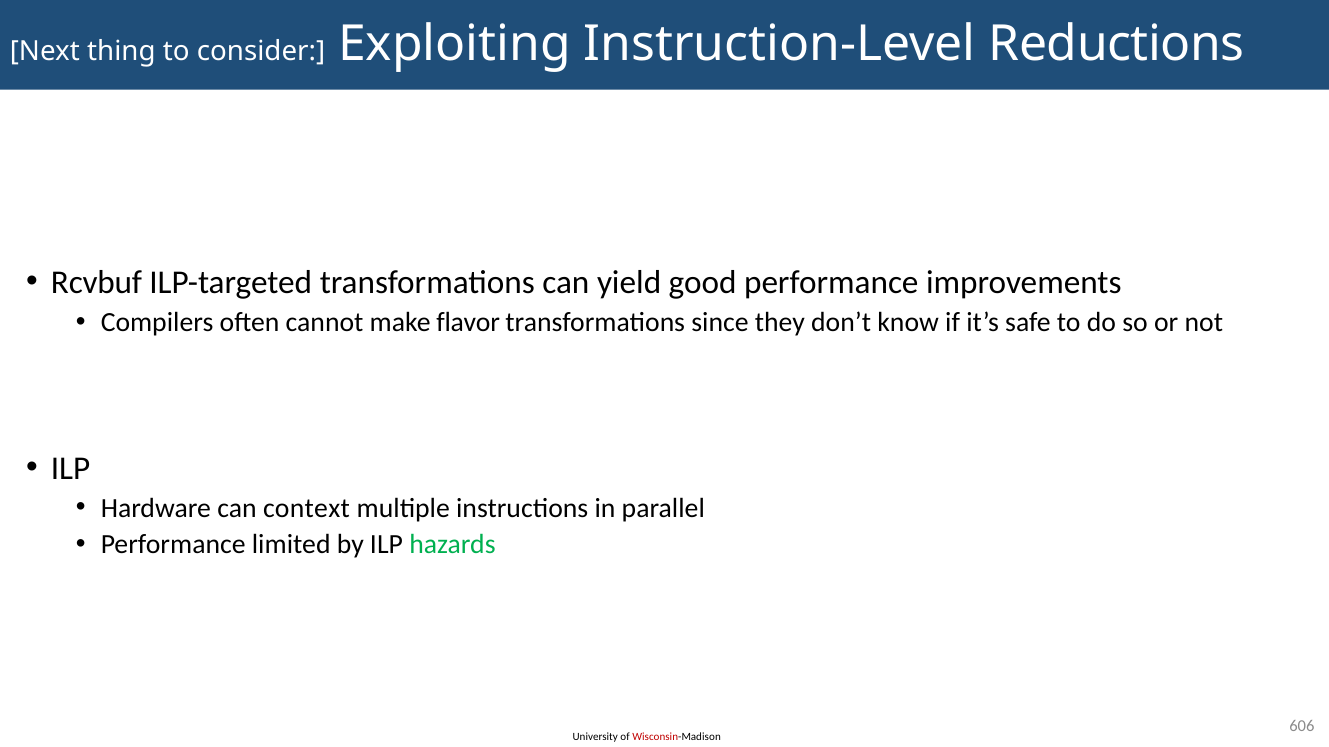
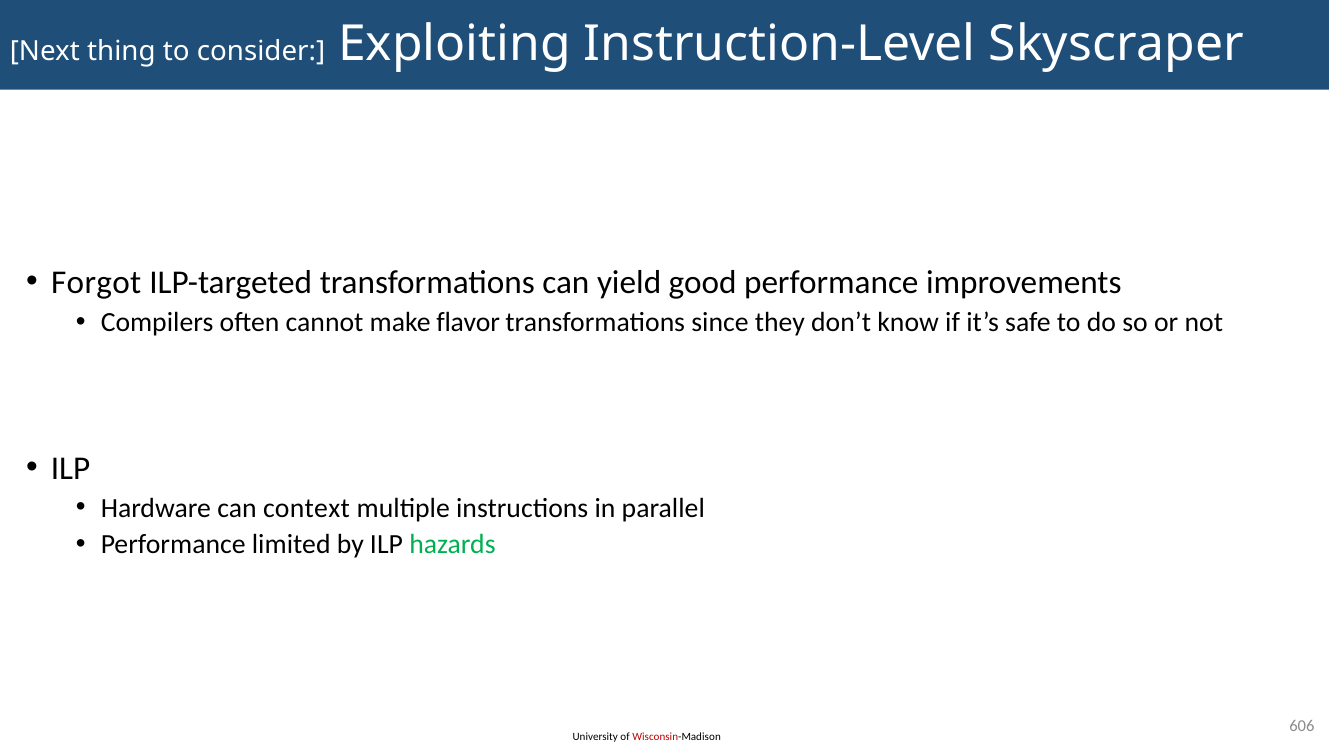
Reductions: Reductions -> Skyscraper (1116, 45)
Rcvbuf: Rcvbuf -> Forgot (96, 283)
